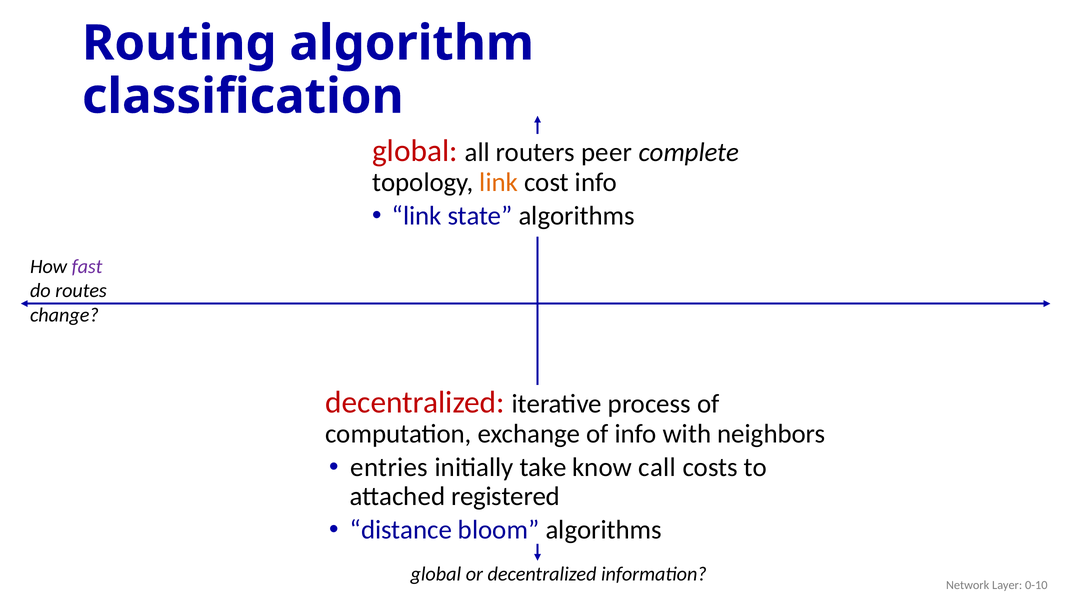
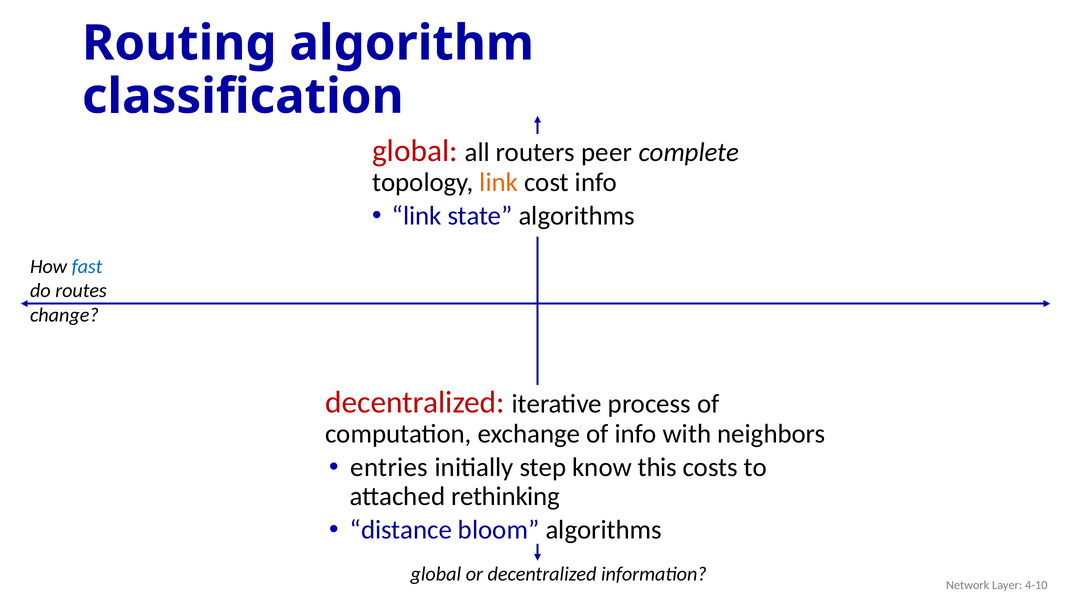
fast colour: purple -> blue (87, 267)
take: take -> step (543, 468)
call: call -> this (657, 468)
registered: registered -> rethinking (505, 497)
0-10: 0-10 -> 4-10 (1036, 586)
